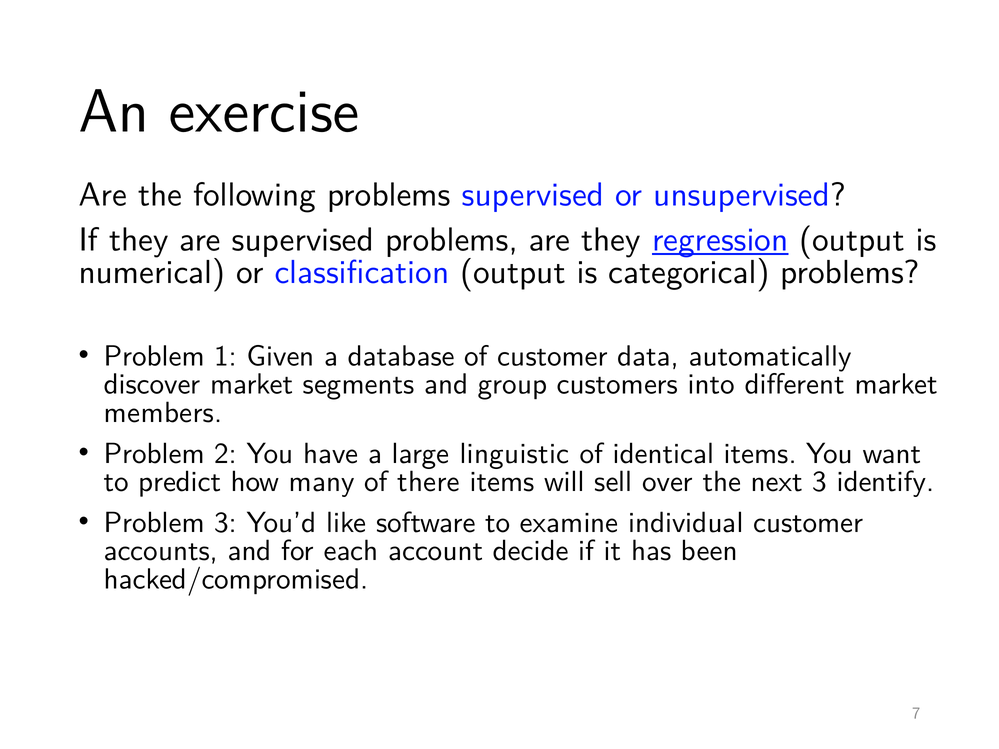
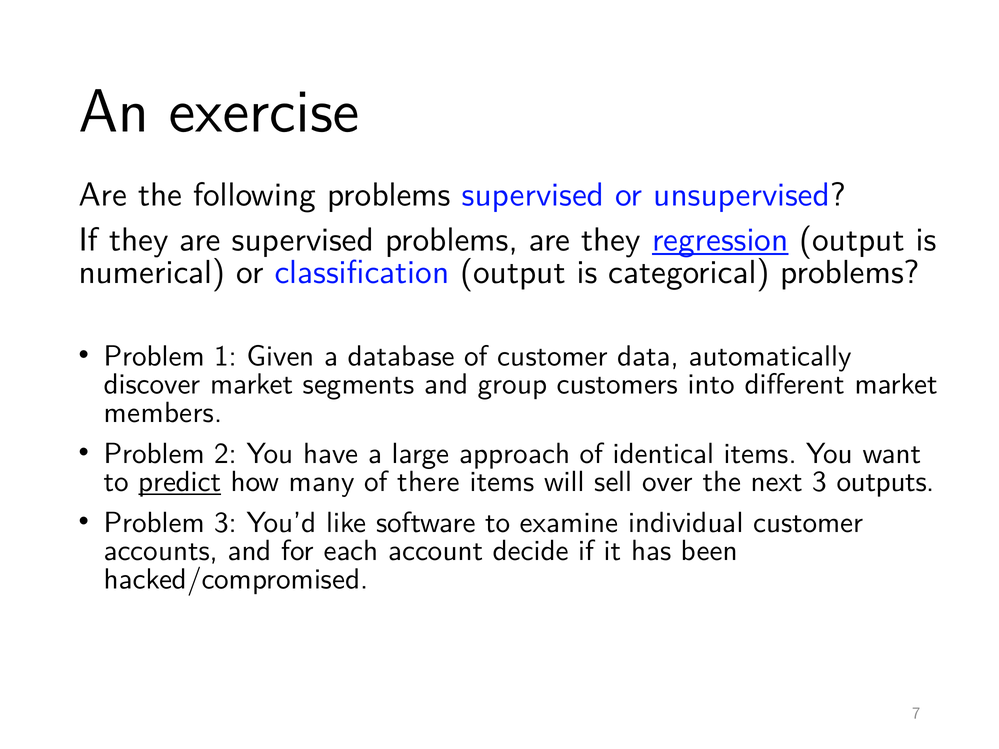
linguistic: linguistic -> approach (515, 454)
predict underline: none -> present (180, 482)
identify: identify -> outputs (886, 482)
